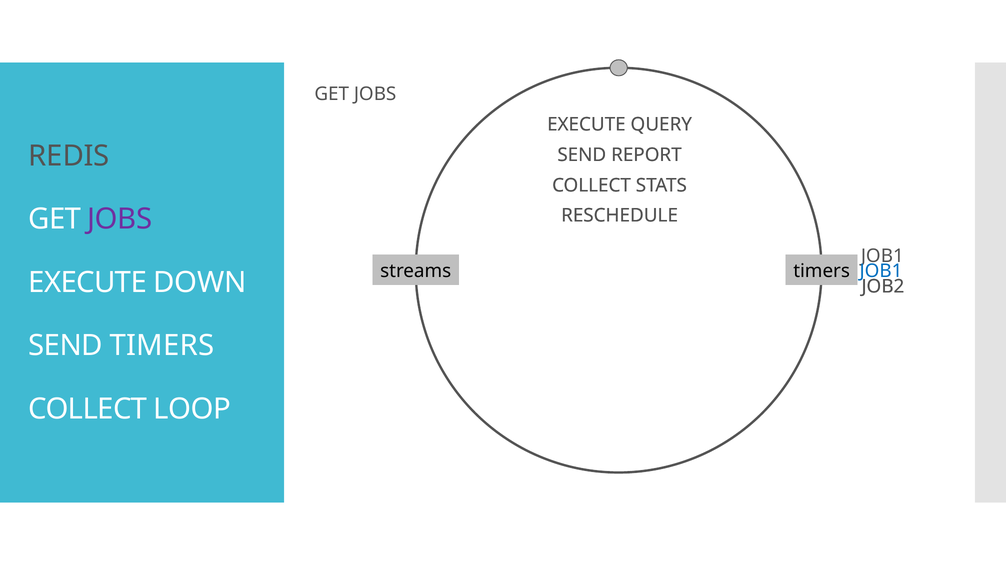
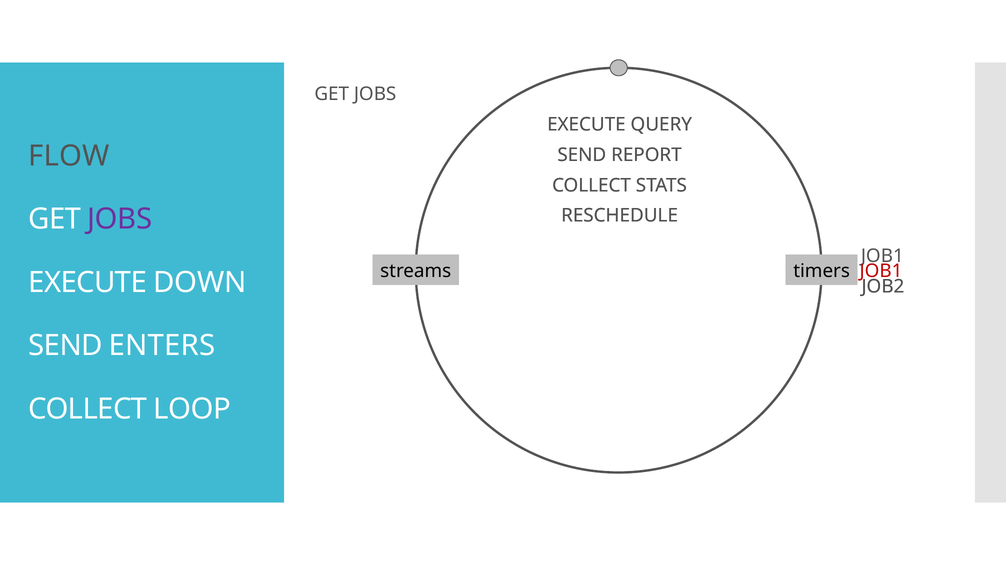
REDIS: REDIS -> FLOW (69, 156)
JOB1 colour: blue -> red (881, 271)
SEND TIMERS: TIMERS -> ENTERS (162, 346)
